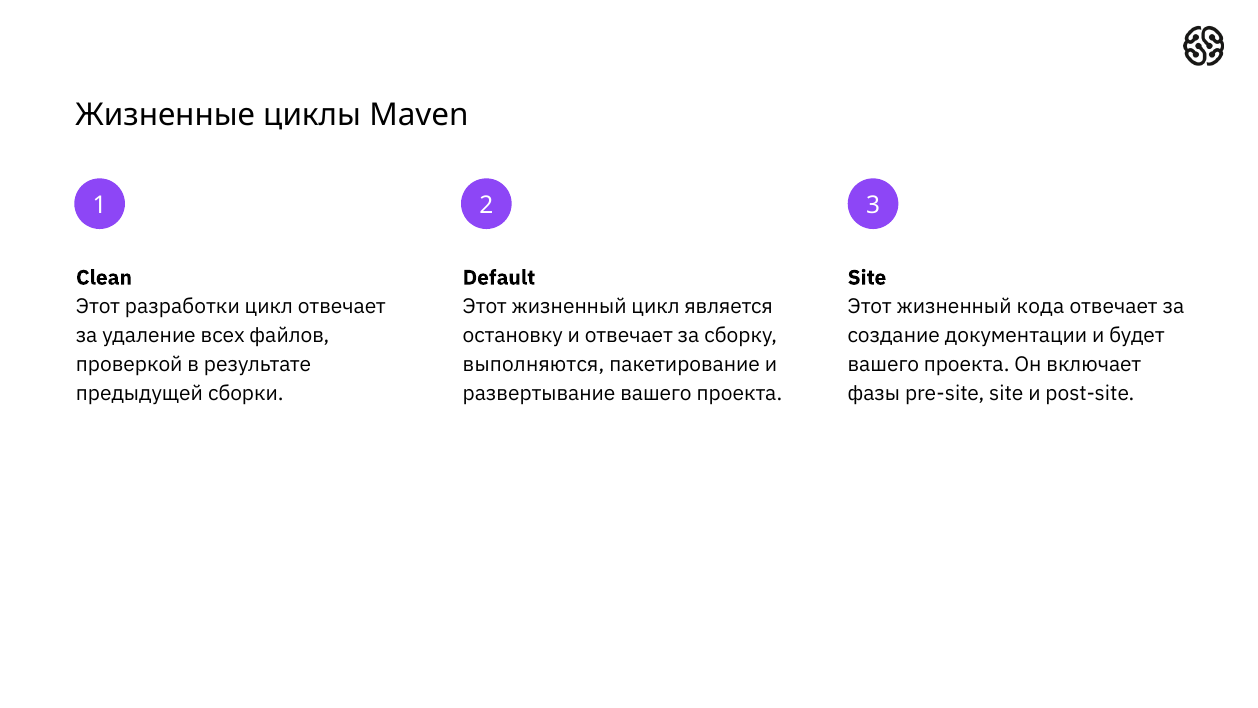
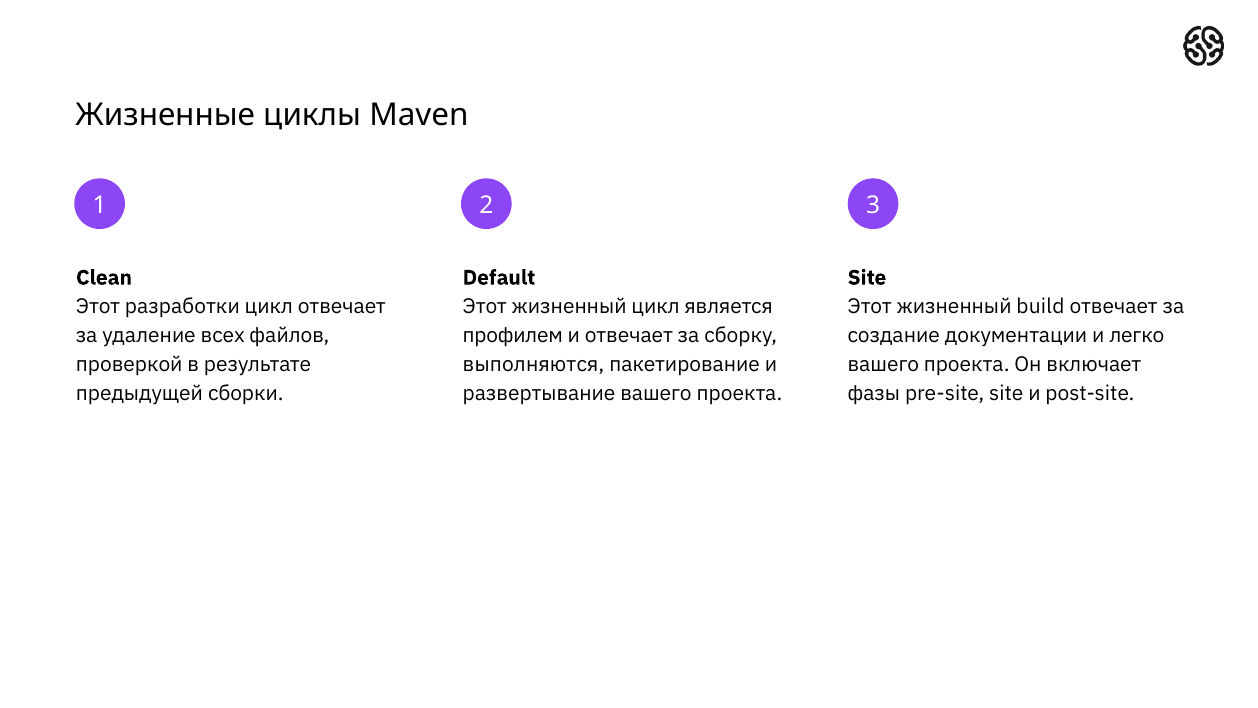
кода: кода -> build (1040, 306)
остановку: остановку -> профилем (513, 335)
будет: будет -> легко (1137, 335)
